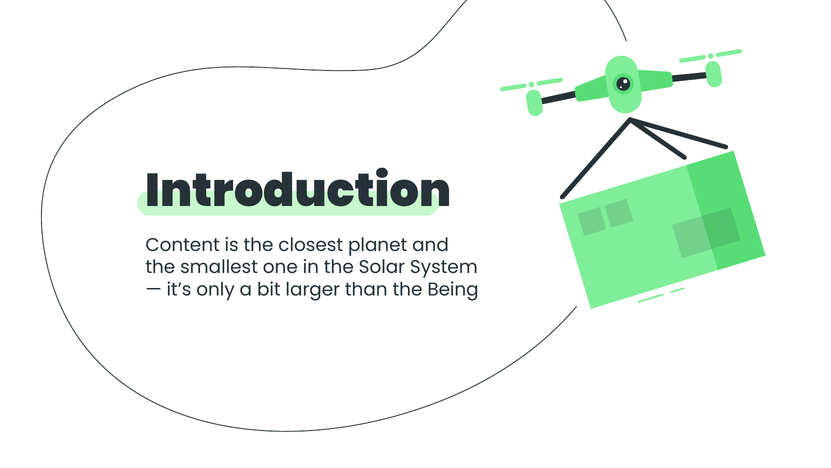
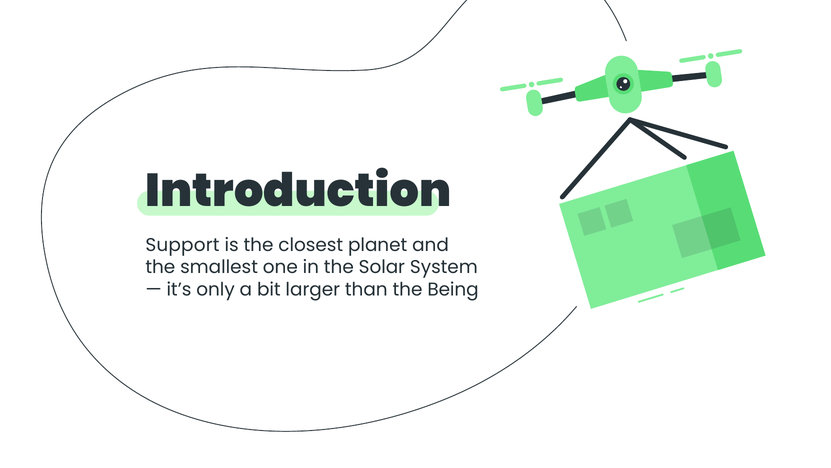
Content: Content -> Support (182, 245)
